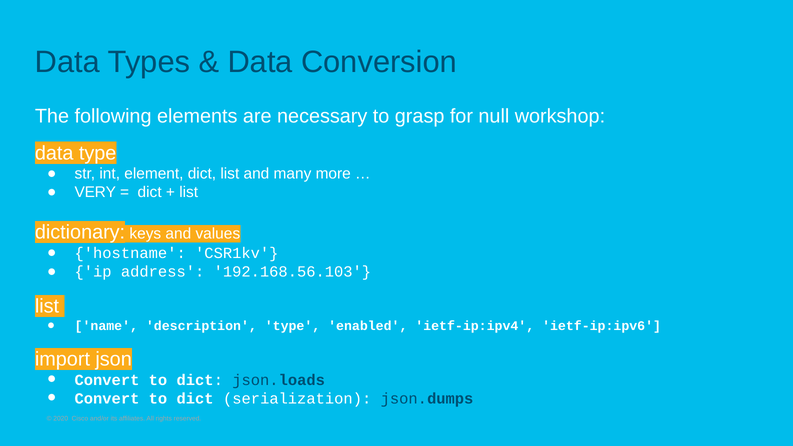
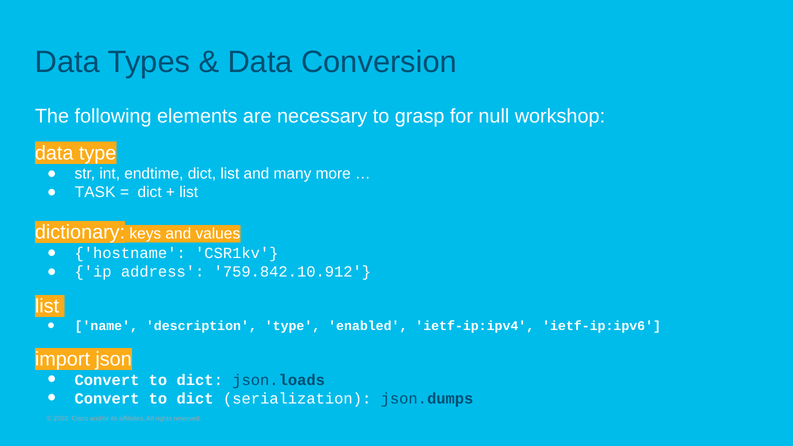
element: element -> endtime (154, 174)
VERY: VERY -> TASK (95, 192)
192.168.56.103: 192.168.56.103 -> 759.842.10.912 (292, 272)
